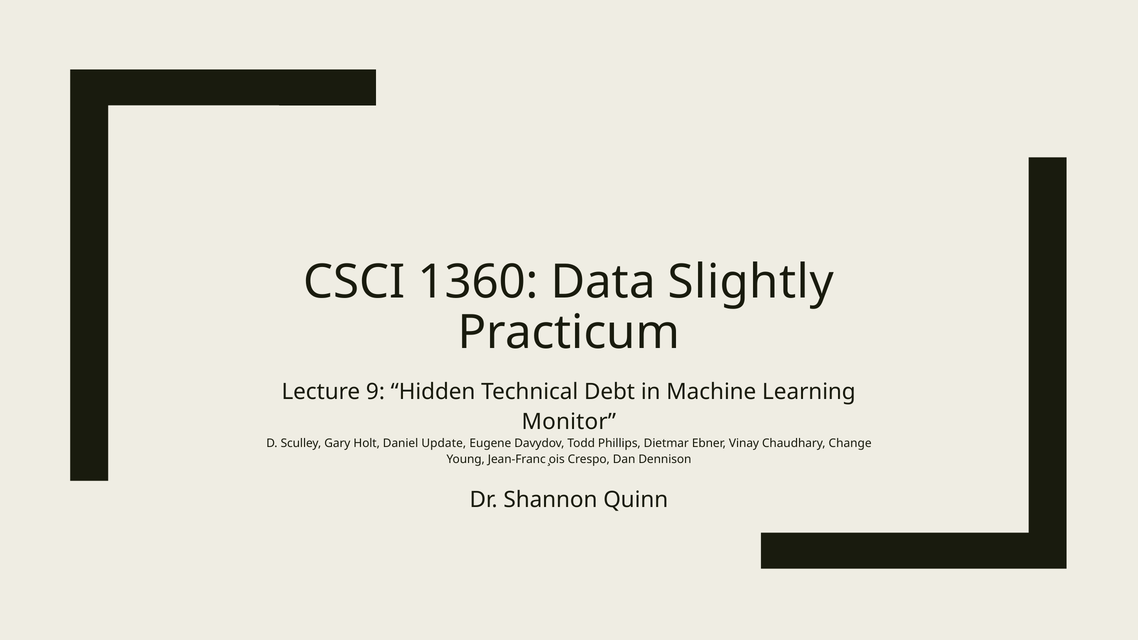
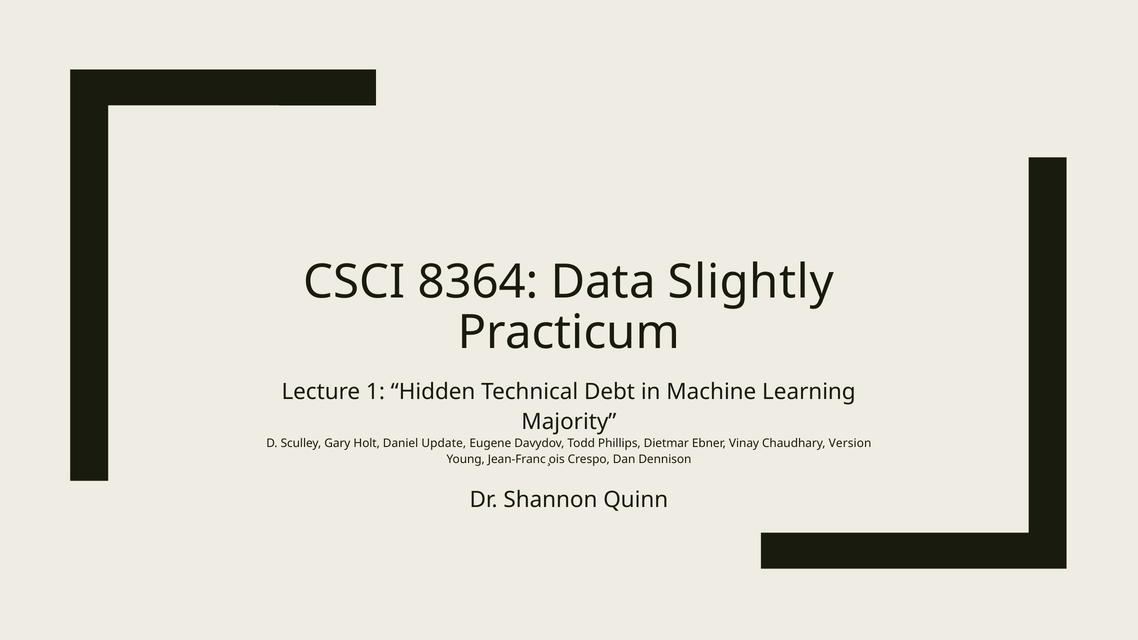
1360: 1360 -> 8364 (478, 282)
9: 9 -> 1 (375, 392)
Monitor: Monitor -> Majority (569, 422)
Change: Change -> Version (850, 444)
